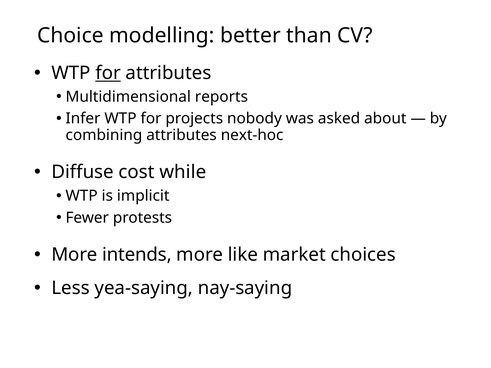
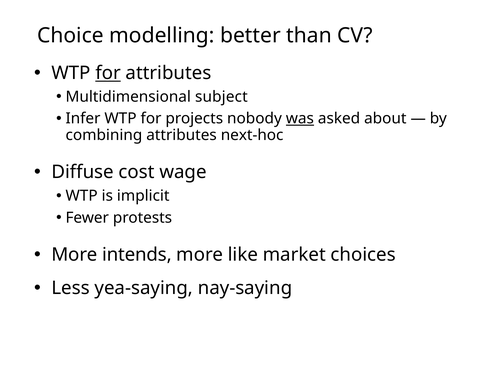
reports: reports -> subject (221, 97)
was underline: none -> present (300, 119)
while: while -> wage (183, 172)
